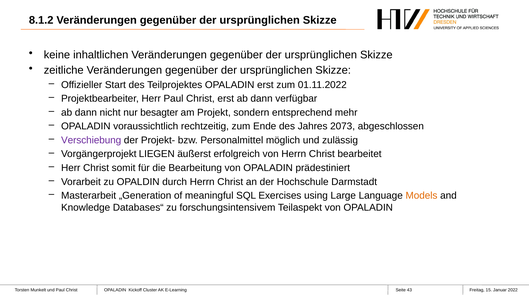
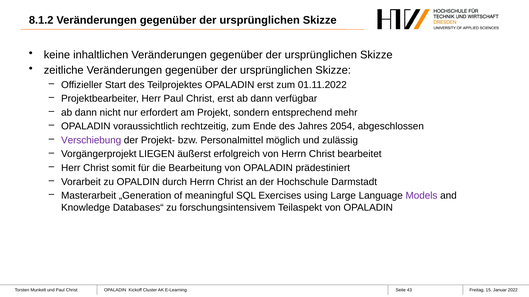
besagter: besagter -> erfordert (159, 113)
2073: 2073 -> 2054 (343, 127)
Models colour: orange -> purple (421, 196)
